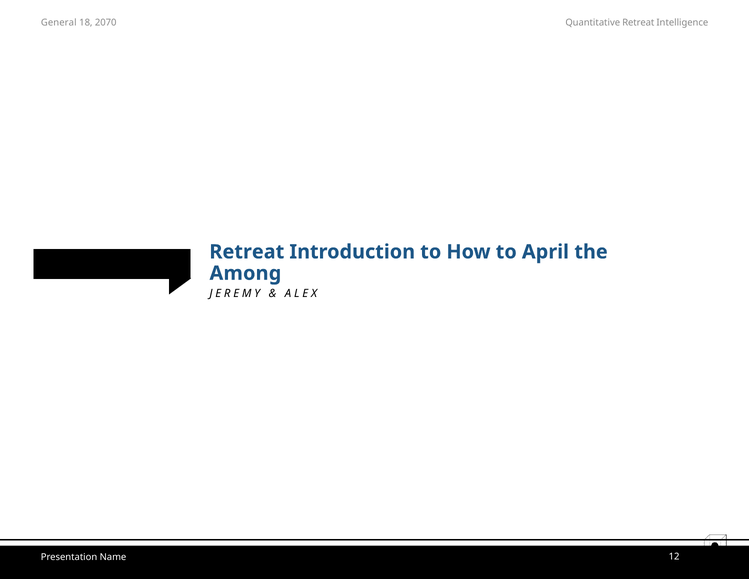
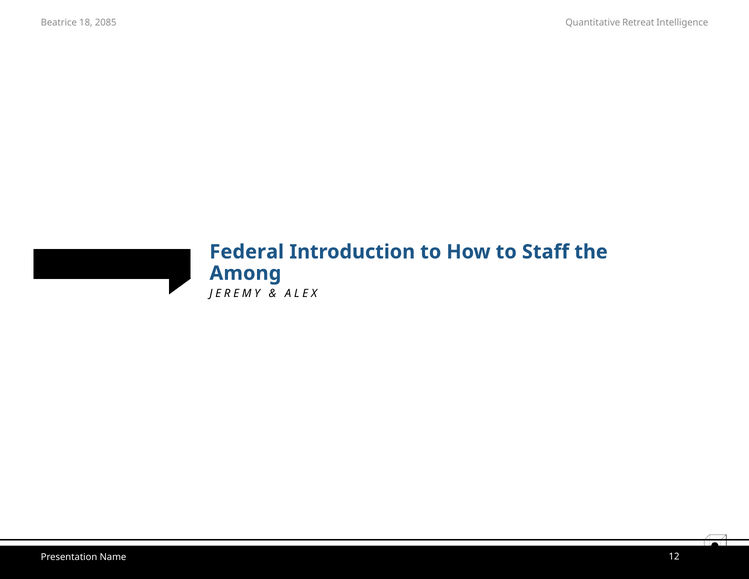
General: General -> Beatrice (59, 23)
2070: 2070 -> 2085 (106, 23)
Retreat: Retreat -> Federal (247, 252)
April: April -> Staff (545, 252)
